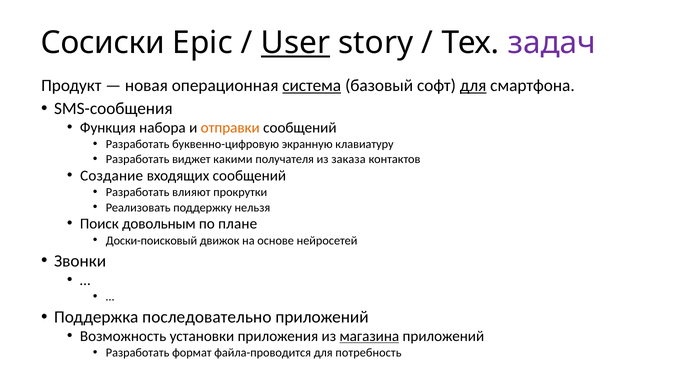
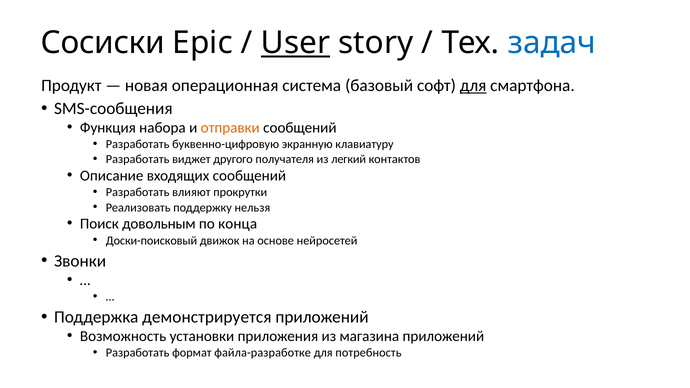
задач colour: purple -> blue (552, 43)
система underline: present -> none (312, 86)
какими: какими -> другого (233, 159)
заказа: заказа -> легкий (349, 159)
Создание: Создание -> Описание (112, 176)
плане: плане -> конца (238, 224)
последовательно: последовательно -> демонстрируется (207, 317)
магазина underline: present -> none (369, 336)
файла-проводится: файла-проводится -> файла-разработке (263, 353)
